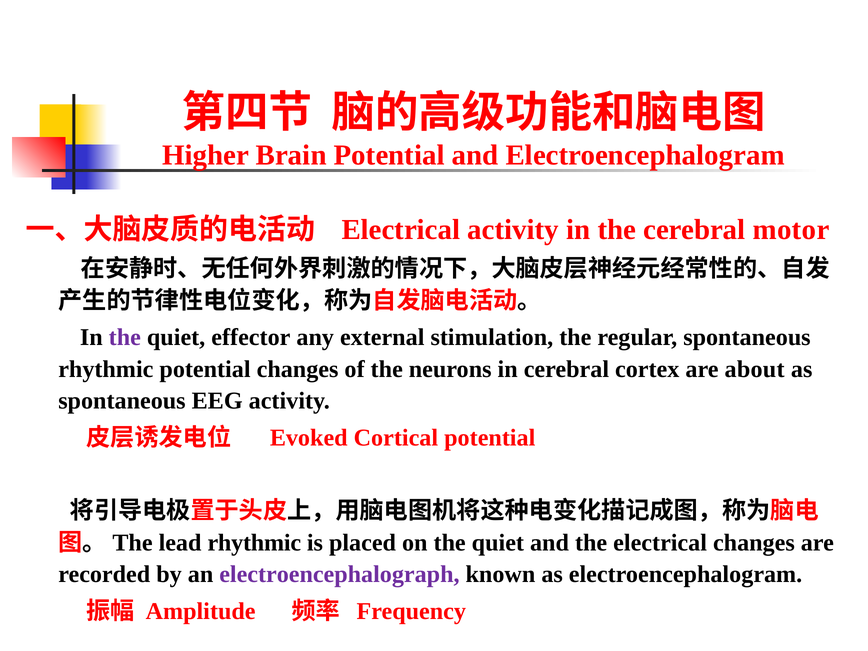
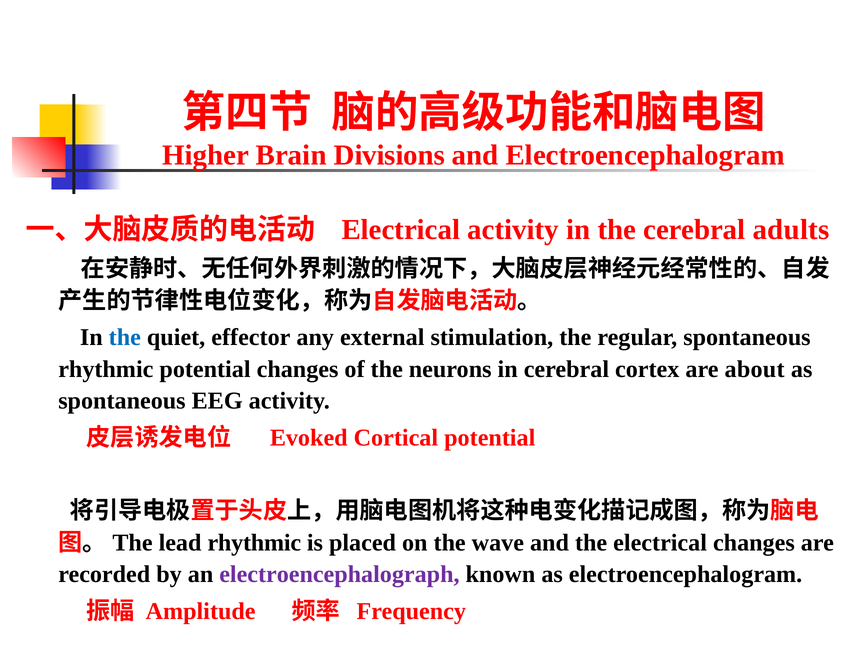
Brain Potential: Potential -> Divisions (389, 155)
motor: motor -> adults (791, 230)
the colour: purple -> blue (125, 337)
on the quiet: quiet -> wave (498, 543)
